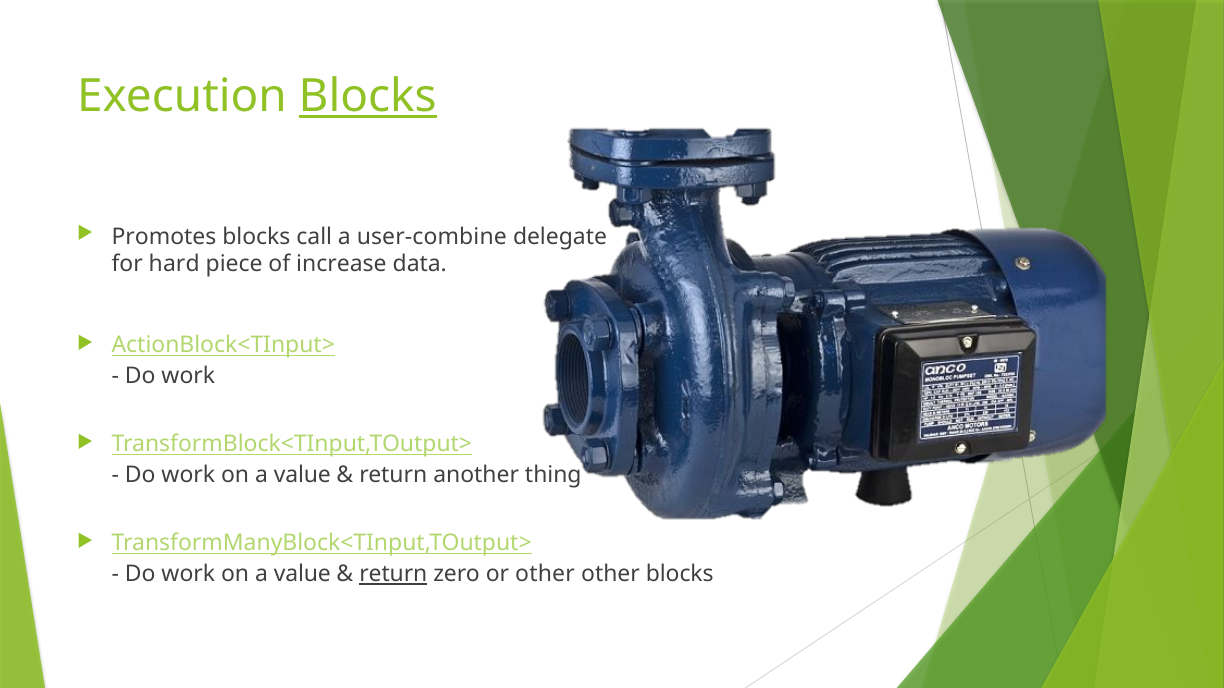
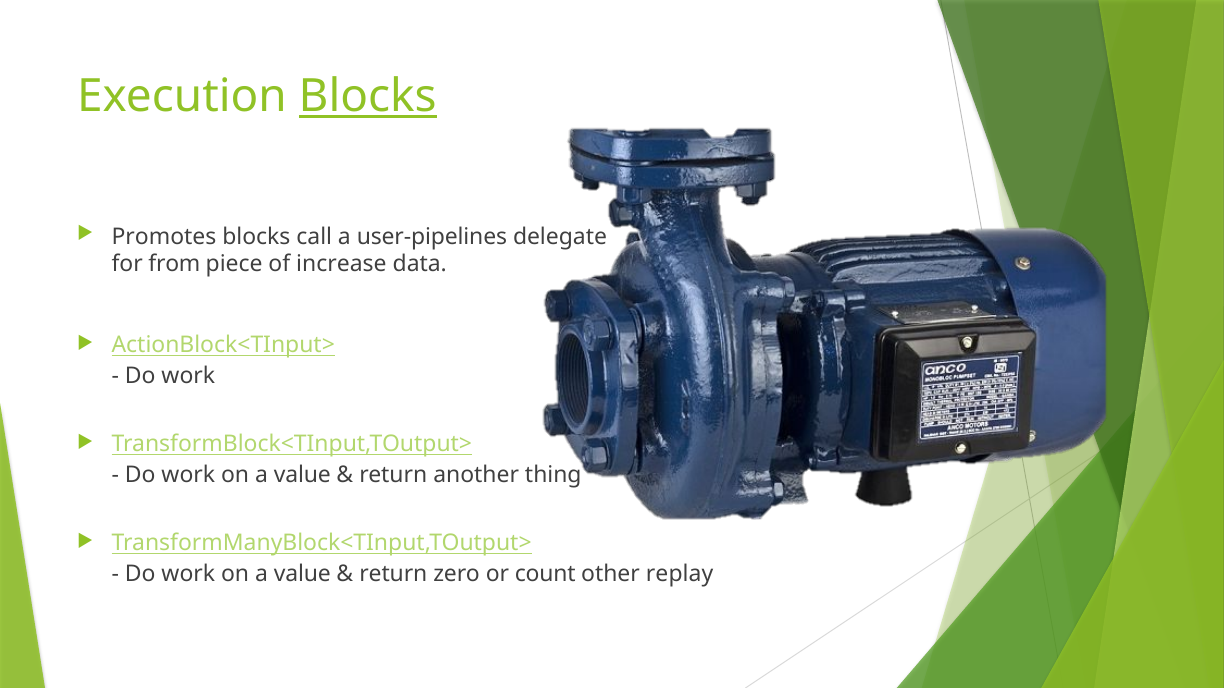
user-combine: user-combine -> user-pipelines (432, 237)
hard: hard -> from (174, 264)
return underline: present -> none (393, 574)
or other: other -> count (545, 574)
other blocks: blocks -> replay (680, 574)
